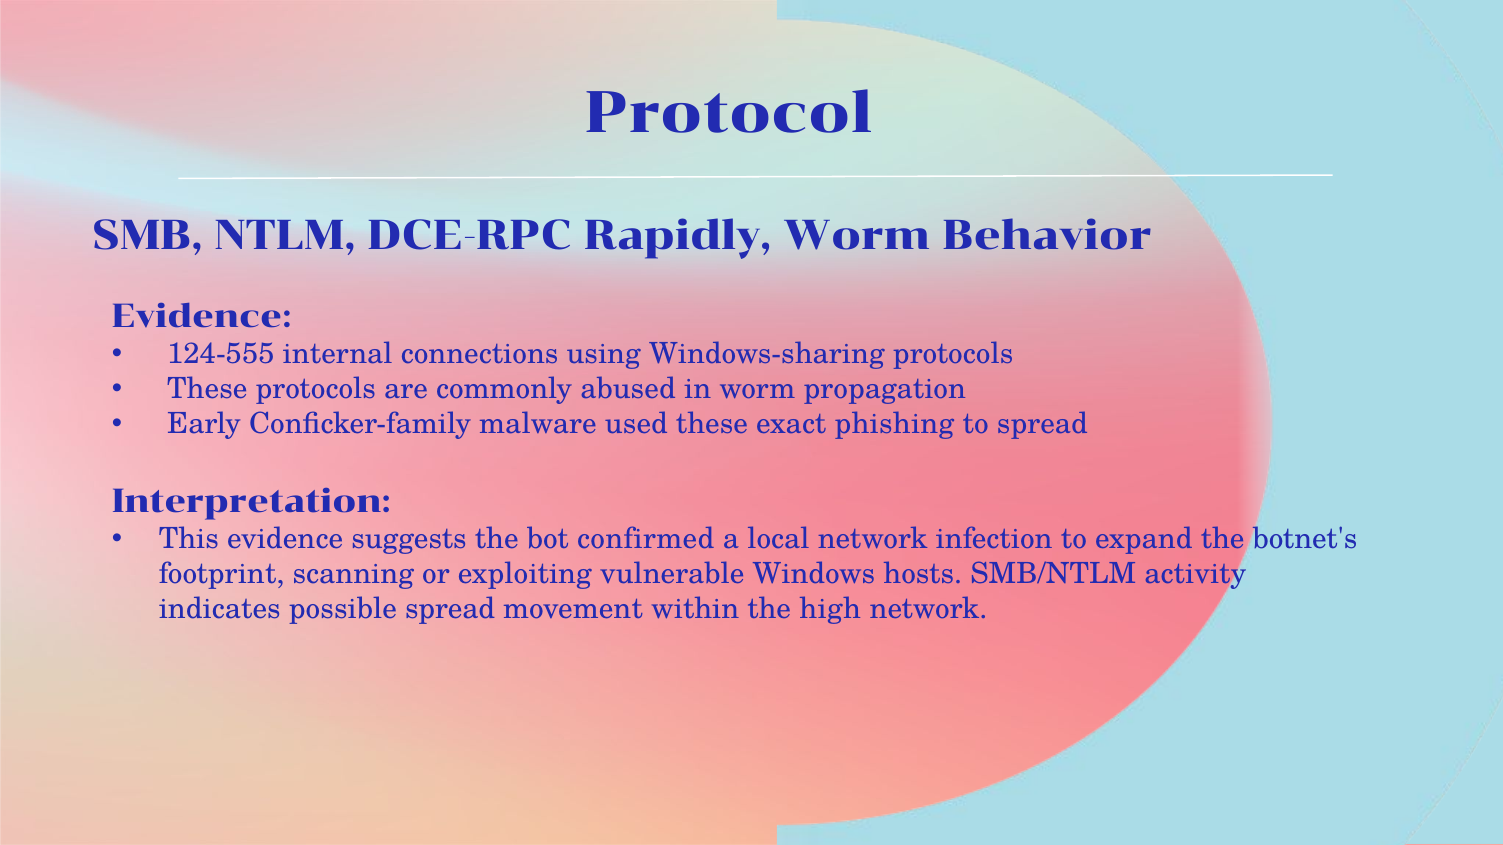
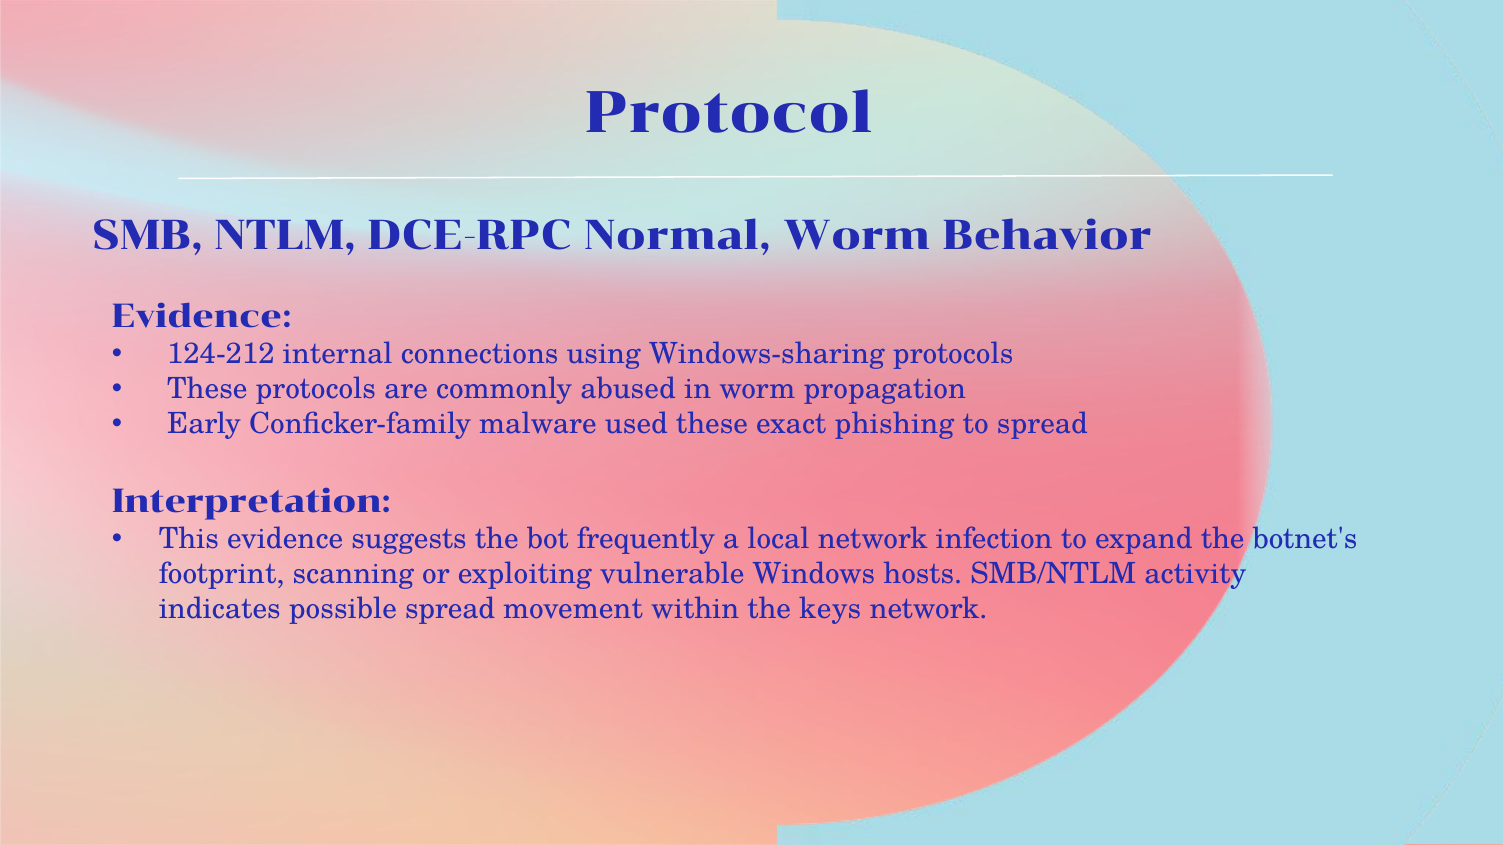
Rapidly: Rapidly -> Normal (678, 236)
124-555: 124-555 -> 124-212 (221, 354)
confirmed: confirmed -> frequently (646, 539)
high: high -> keys (830, 610)
